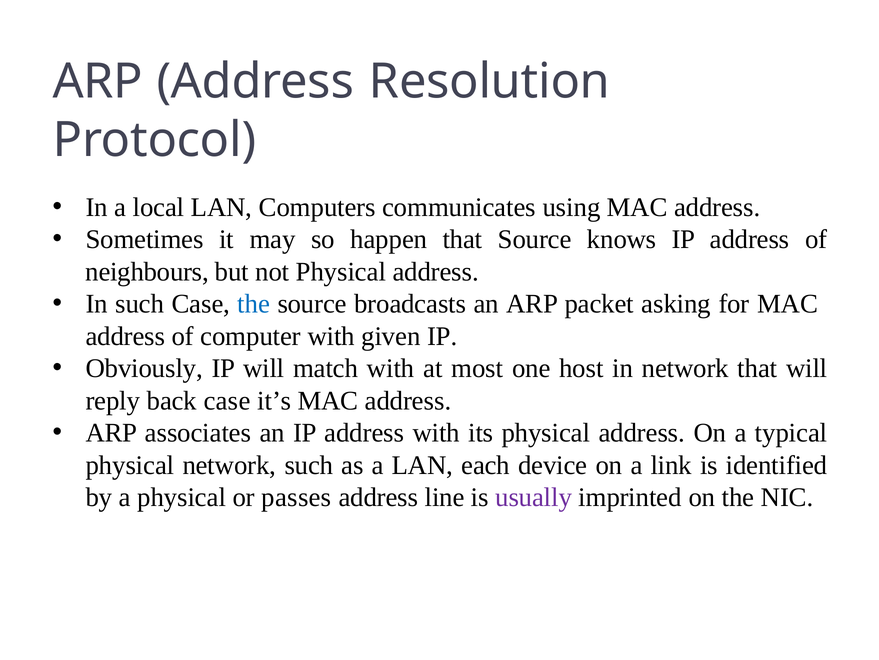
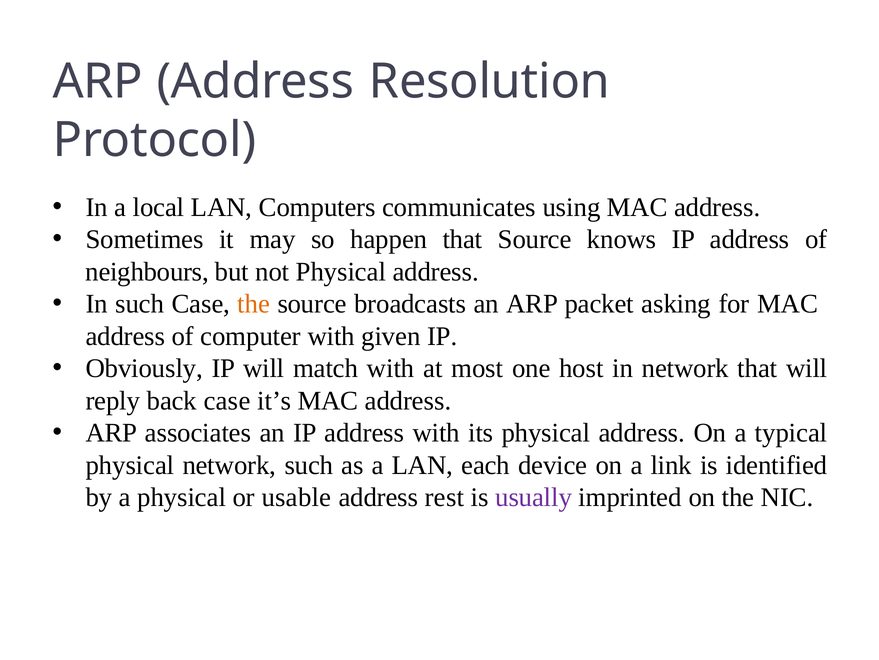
the colour: blue -> orange (254, 304)
passes: passes -> usable (296, 497)
line: line -> rest (444, 497)
